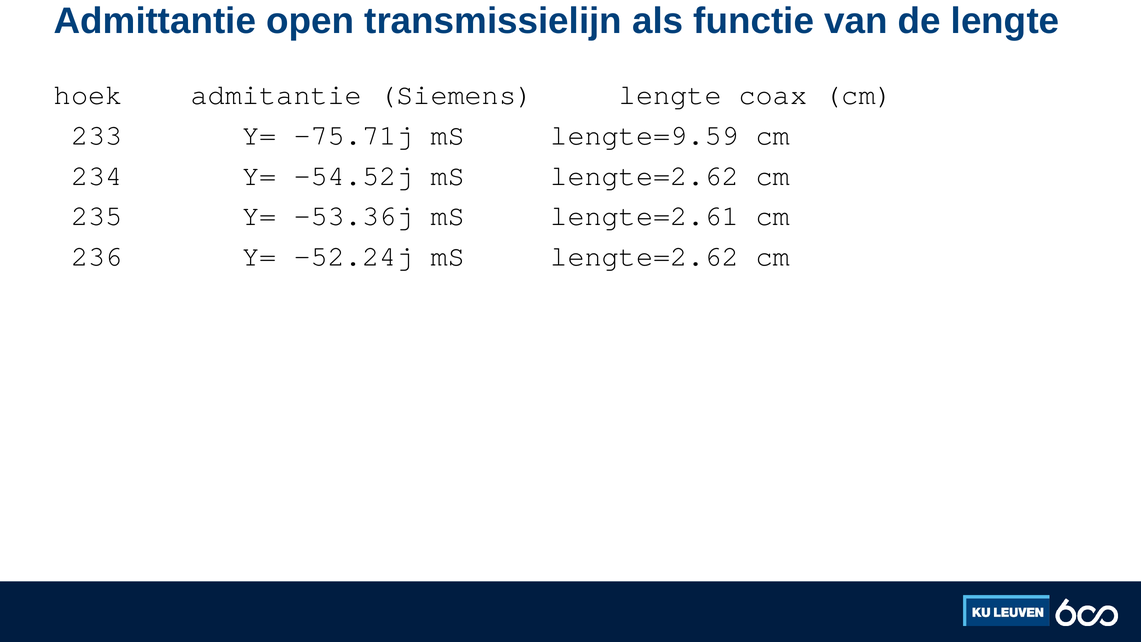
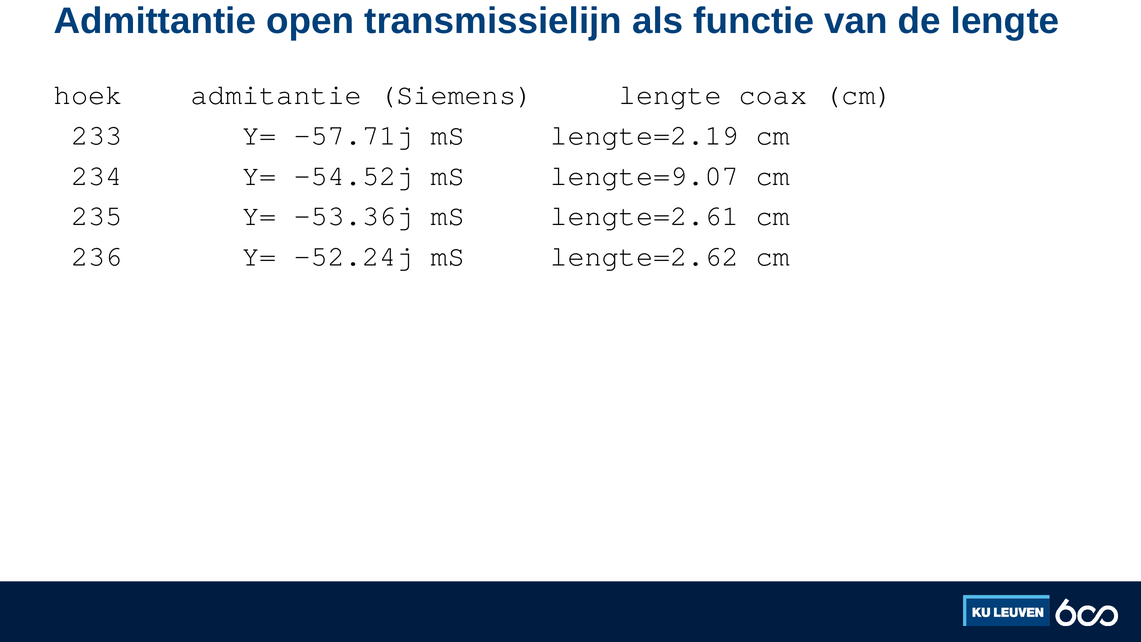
-75.71j: -75.71j -> -57.71j (354, 135)
lengte=9.59: lengte=9.59 -> lengte=2.19 (645, 135)
-54.52j mS lengte=2.62: lengte=2.62 -> lengte=9.07 (645, 176)
